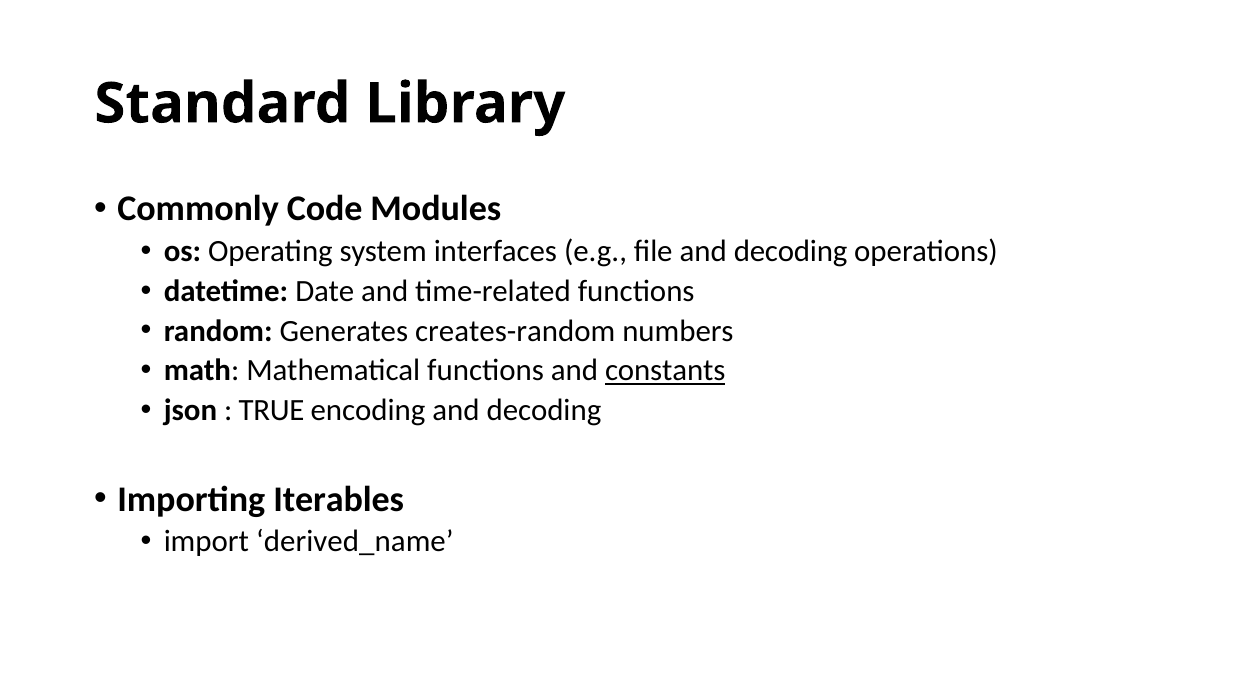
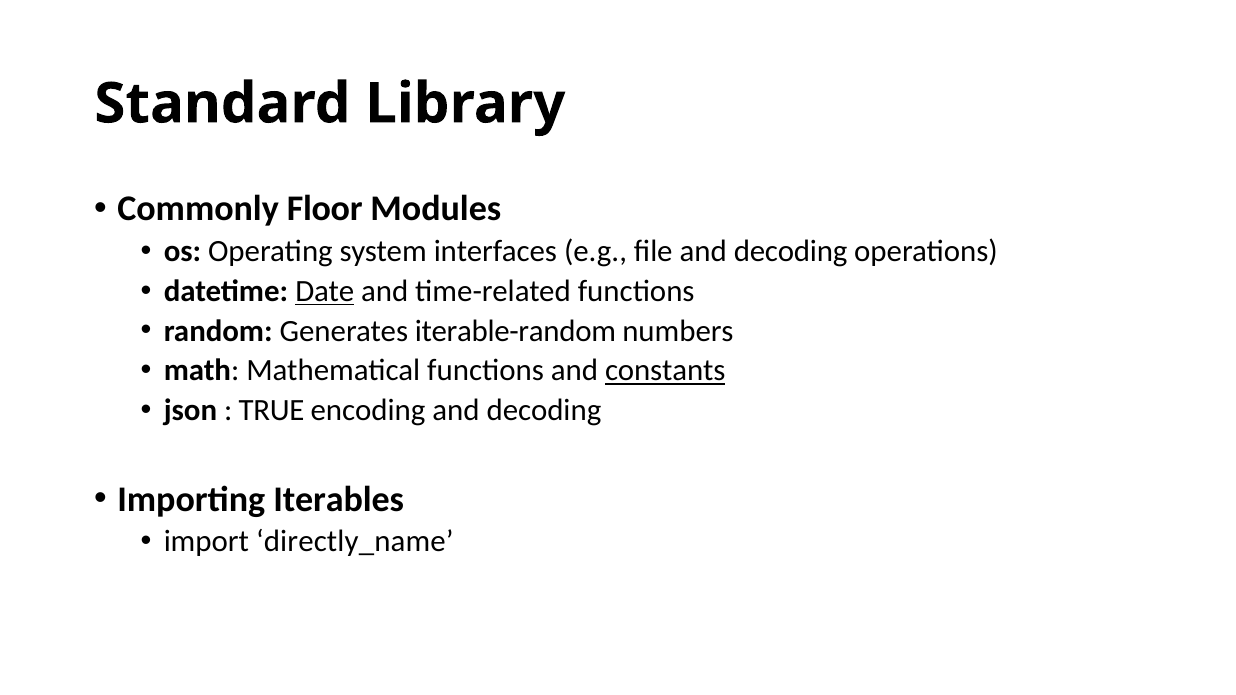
Code: Code -> Floor (325, 209)
Date underline: none -> present (325, 291)
creates-random: creates-random -> iterable-random (515, 331)
derived_name: derived_name -> directly_name (355, 542)
